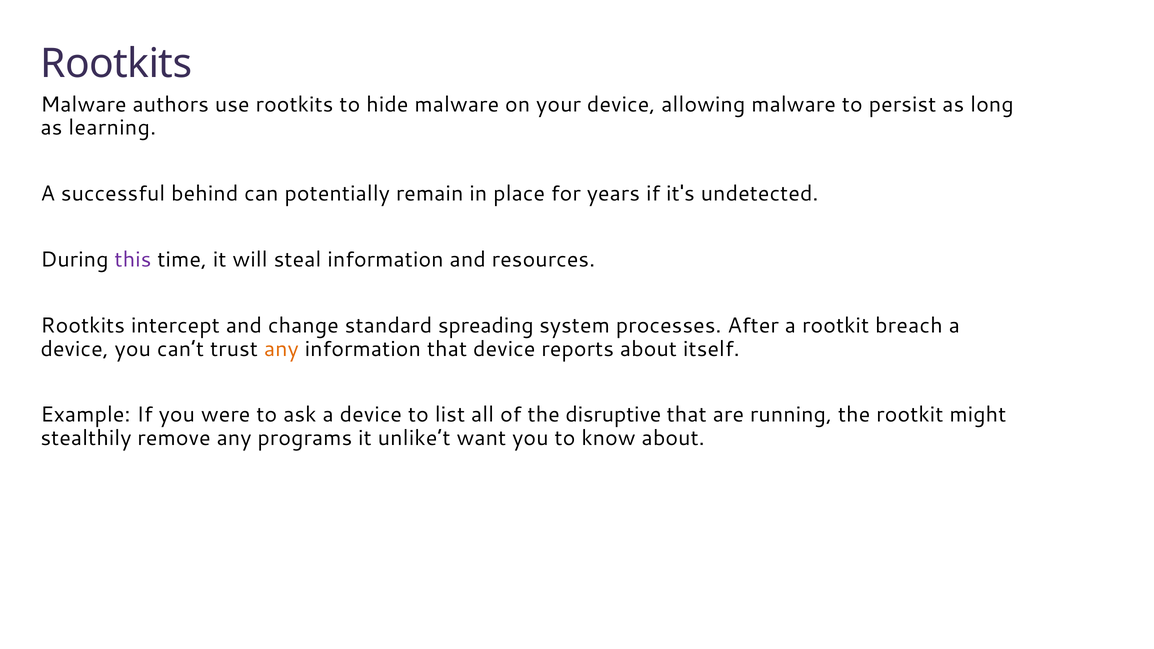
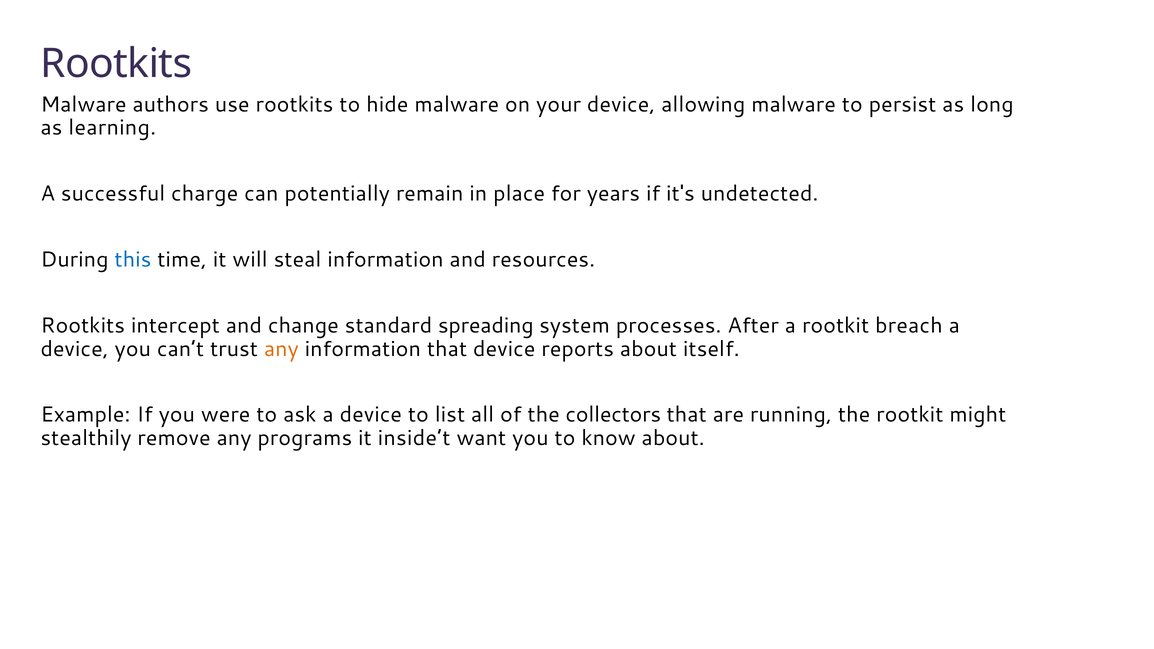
behind: behind -> charge (205, 194)
this colour: purple -> blue (133, 260)
disruptive: disruptive -> collectors (613, 415)
unlike’t: unlike’t -> inside’t (414, 438)
